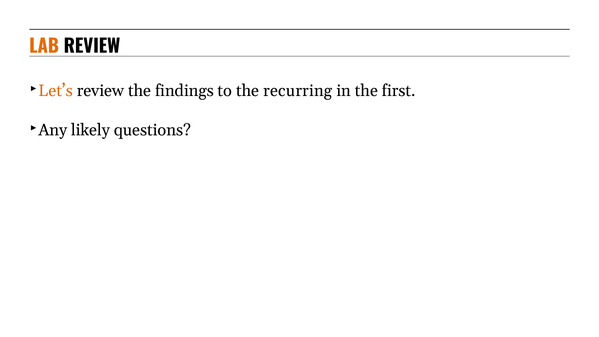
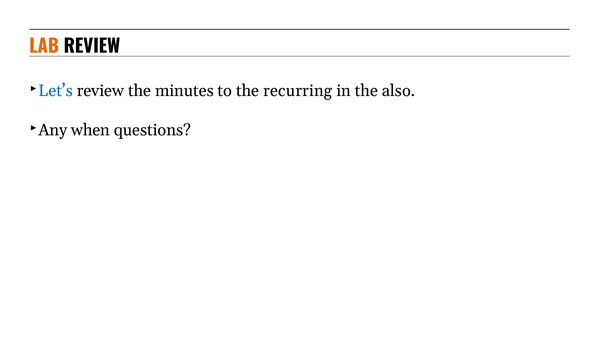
Let’s colour: orange -> blue (56, 91)
findings: findings -> minutes (184, 91)
first: first -> also (399, 91)
likely: likely -> when (91, 130)
